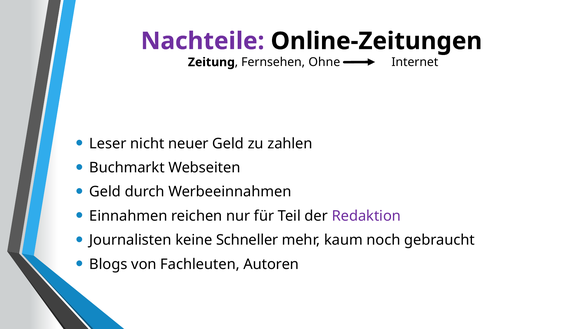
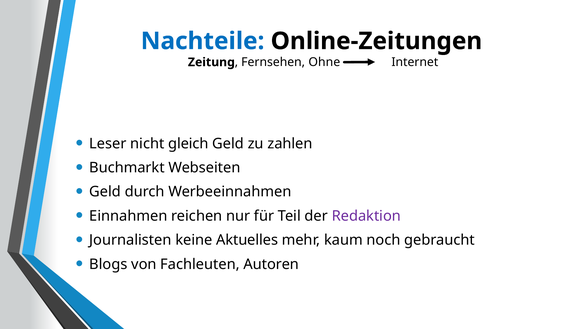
Nachteile colour: purple -> blue (203, 41)
neuer: neuer -> gleich (188, 144)
Schneller: Schneller -> Aktuelles (247, 240)
